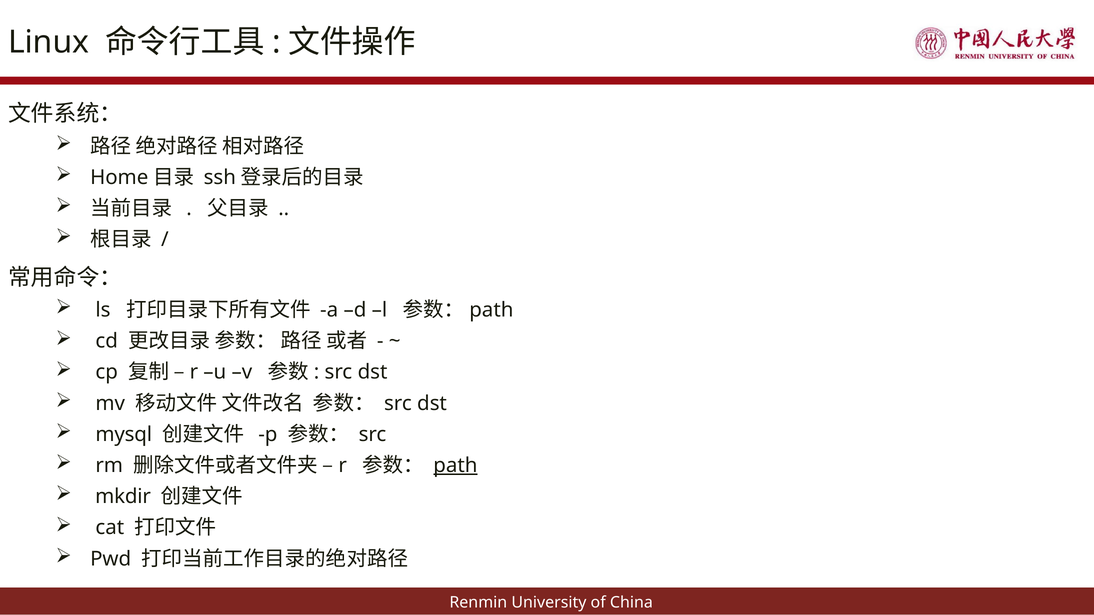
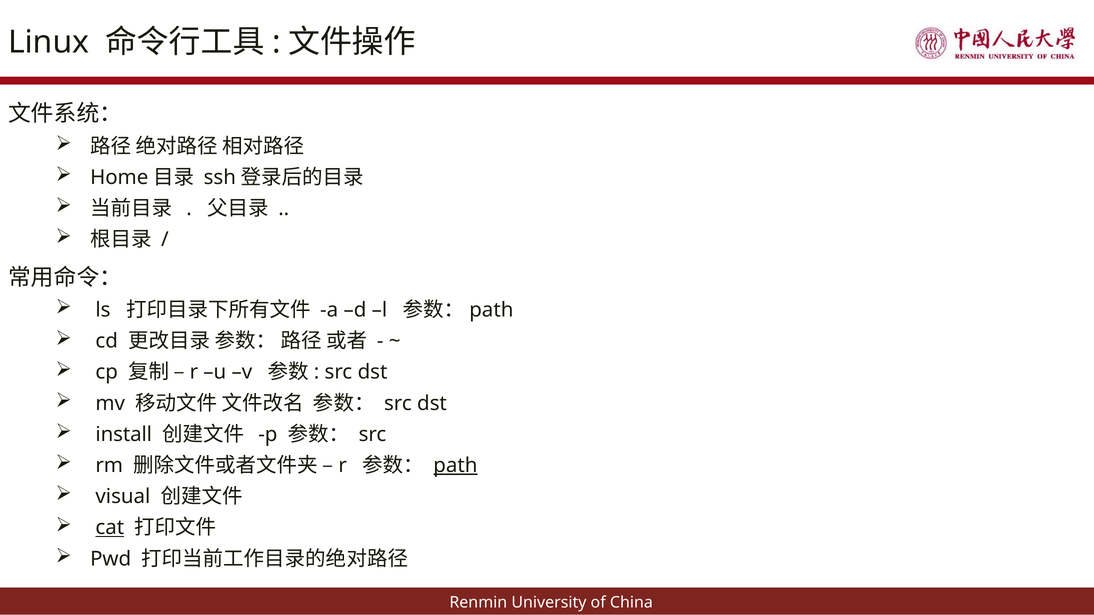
mysql: mysql -> install (124, 435)
mkdir: mkdir -> visual (123, 497)
cat underline: none -> present (110, 528)
